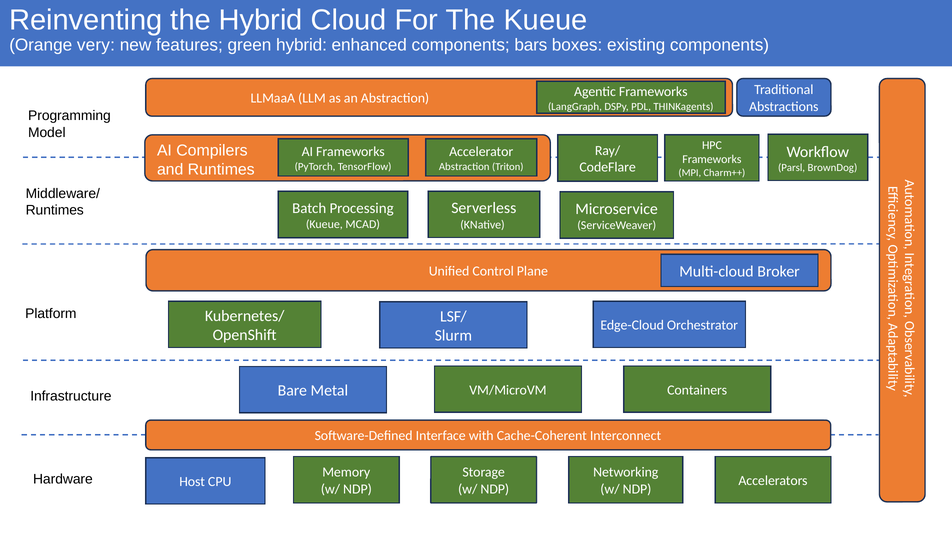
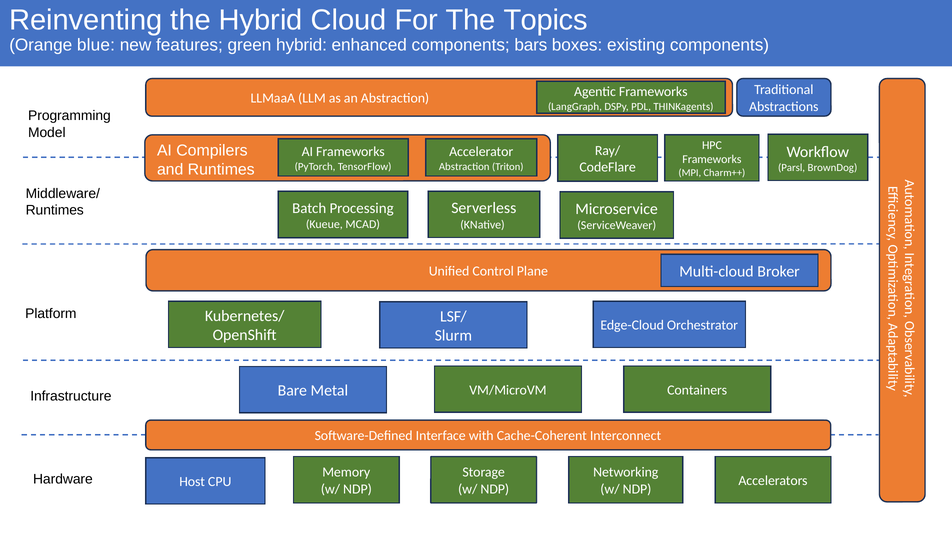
The Kueue: Kueue -> Topics (546, 20)
very: very -> blue (96, 45)
